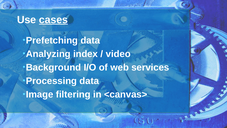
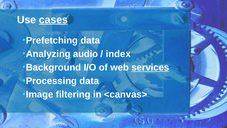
index: index -> audio (86, 54)
video: video -> index (118, 54)
services underline: none -> present (150, 67)
